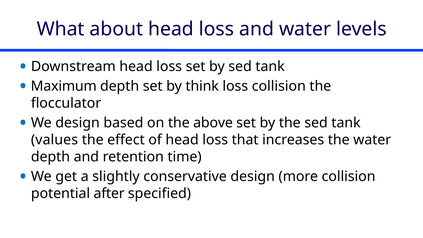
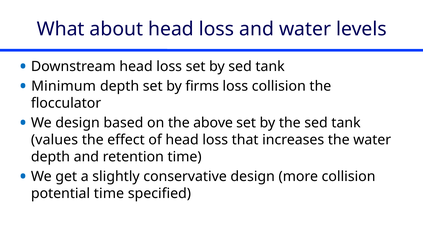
Maximum: Maximum -> Minimum (64, 86)
think: think -> firms (202, 86)
potential after: after -> time (109, 193)
